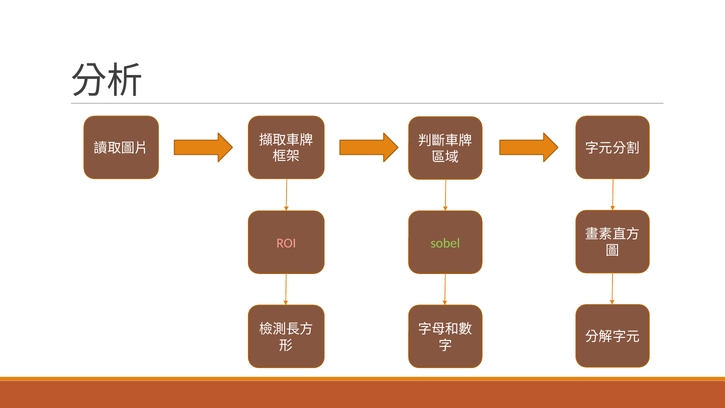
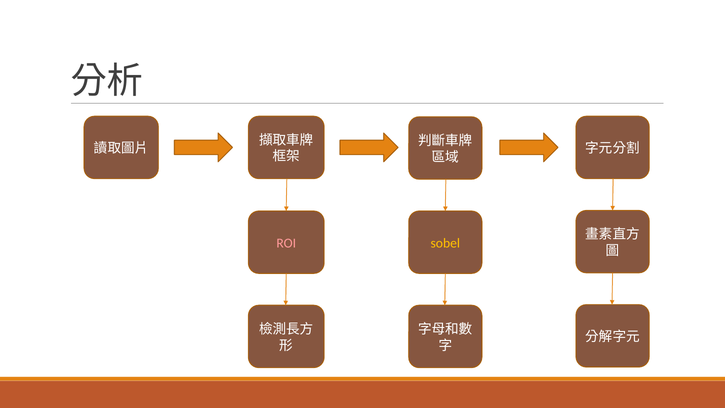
sobel colour: light green -> yellow (445, 243)
